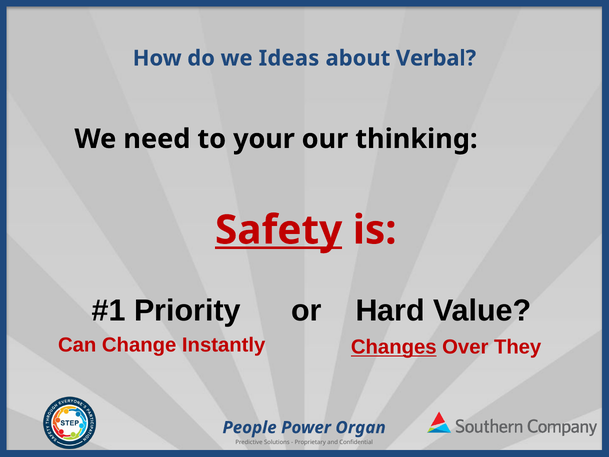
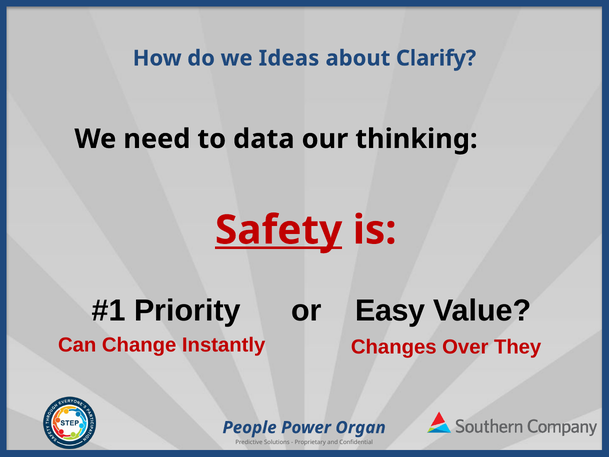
Verbal: Verbal -> Clarify (436, 58)
your: your -> data (264, 139)
Hard: Hard -> Easy (390, 311)
Changes underline: present -> none (394, 347)
